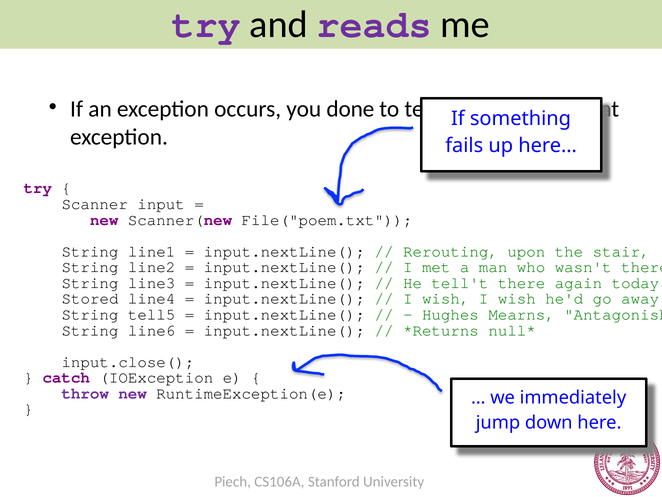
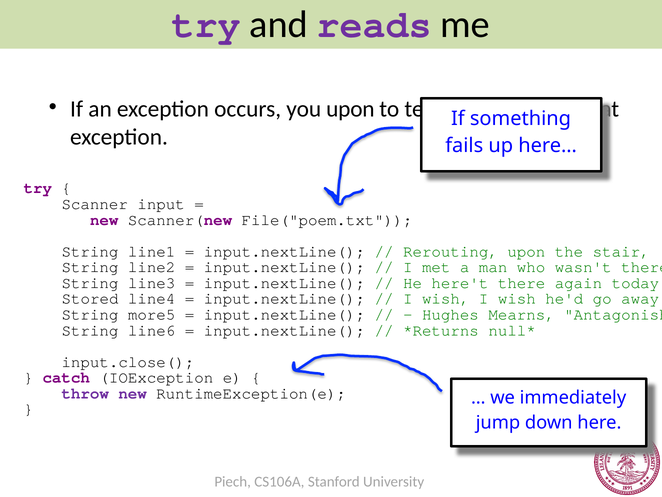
you done: done -> upon (350, 109)
tell't: tell't -> here't (460, 283)
tell5: tell5 -> more5 (152, 314)
